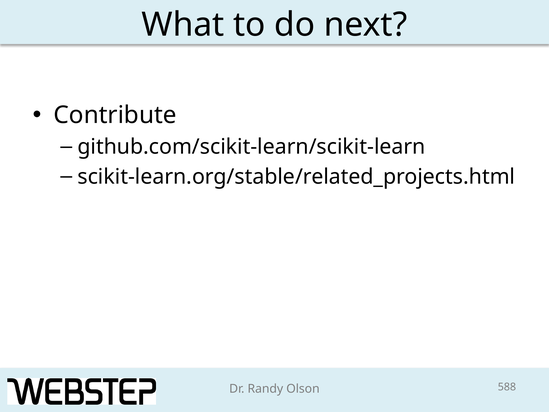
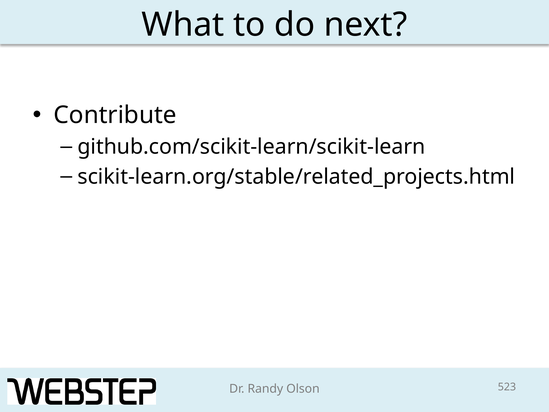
588: 588 -> 523 (507, 387)
